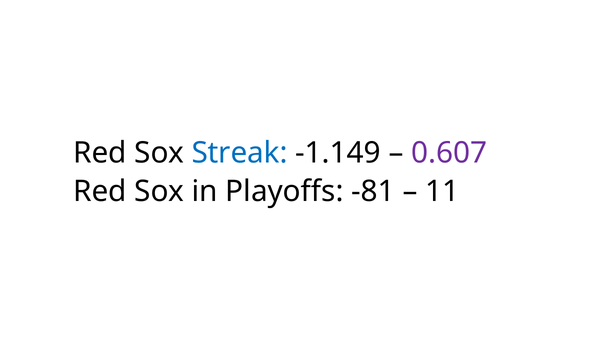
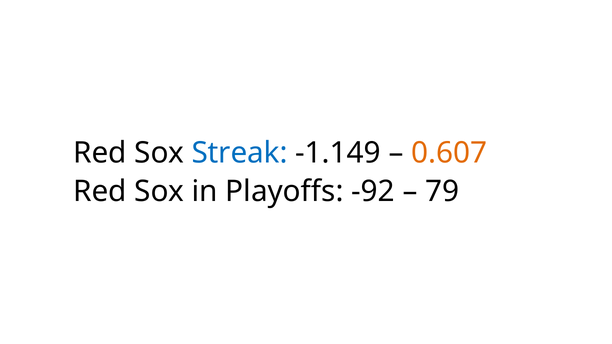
0.607 colour: purple -> orange (449, 153)
-81: -81 -> -92 (373, 192)
11: 11 -> 79 (442, 192)
